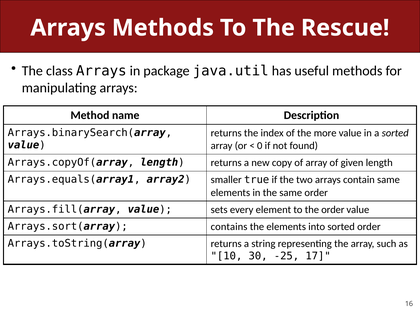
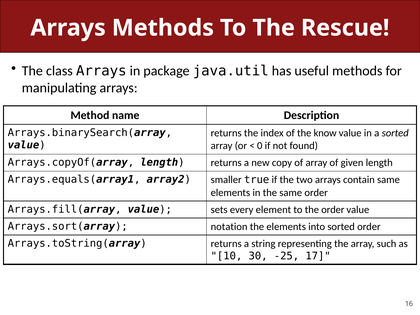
more: more -> know (325, 133)
contains: contains -> notation (229, 227)
